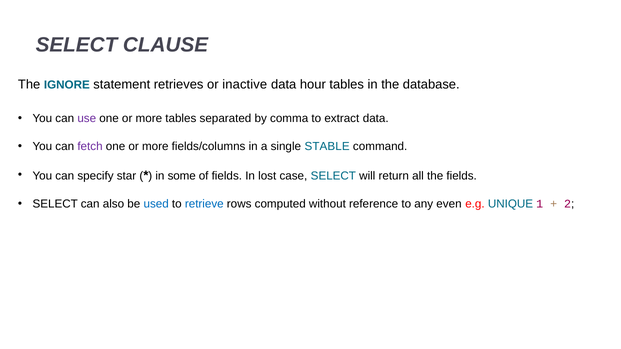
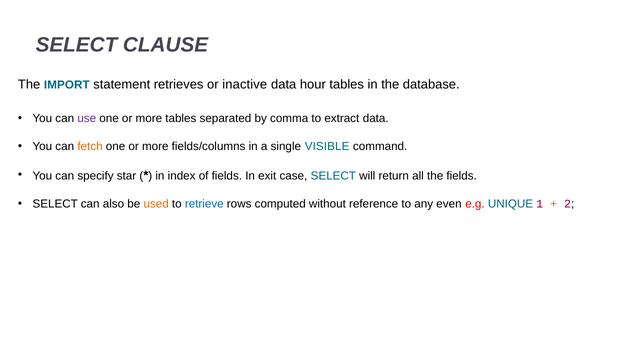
IGNORE: IGNORE -> IMPORT (67, 85)
fetch colour: purple -> orange (90, 147)
STABLE: STABLE -> VISIBLE (327, 147)
some: some -> index (182, 176)
lost: lost -> exit (267, 176)
used colour: blue -> orange (156, 204)
